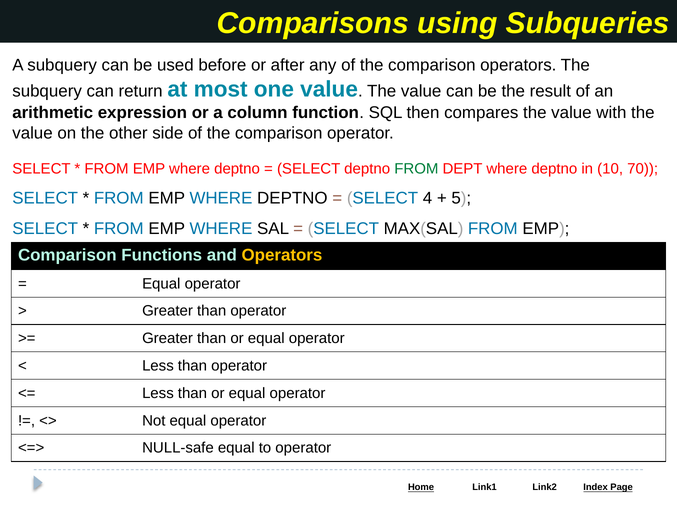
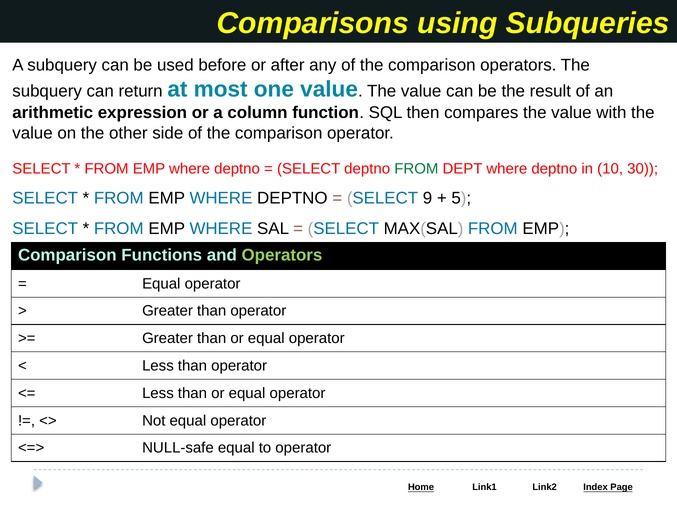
70: 70 -> 30 (643, 169)
4: 4 -> 9 (428, 199)
Operators colour: yellow -> light green (282, 256)
